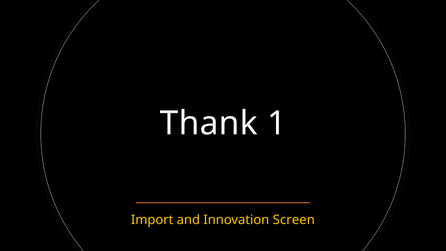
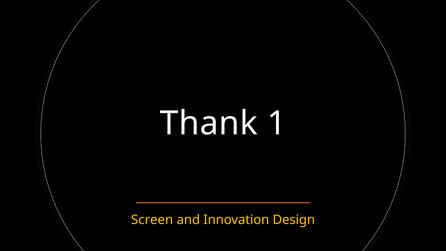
Import: Import -> Screen (152, 220)
Screen: Screen -> Design (294, 220)
